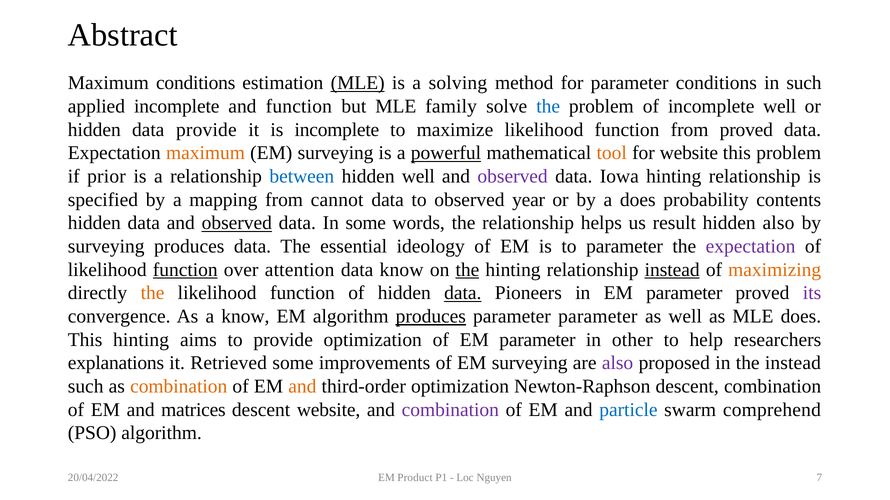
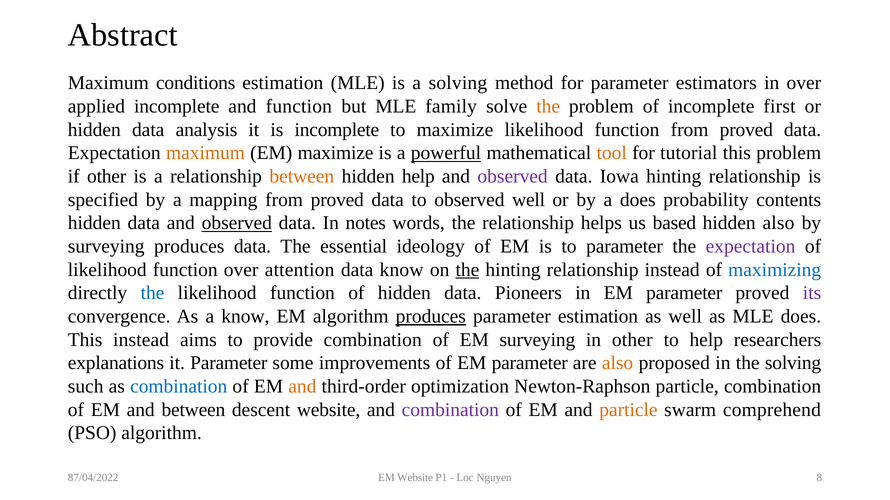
MLE underline: present -> none (358, 83)
parameter conditions: conditions -> estimators (716, 83)
in such: such -> over (804, 83)
the colour: blue -> orange (548, 106)
incomplete well: well -> first (779, 106)
data provide: provide -> analysis (207, 130)
surveying: surveying -> maximize (336, 153)
for website: website -> tutorial (689, 153)
if prior: prior -> other (107, 177)
between colour: blue -> orange (302, 177)
hidden well: well -> help (418, 177)
mapping from cannot: cannot -> proved (337, 200)
observed year: year -> well (529, 200)
In some: some -> notes (366, 223)
result: result -> based (674, 223)
function underline: present -> none (185, 270)
instead underline: present -> none (672, 270)
maximizing colour: orange -> blue (775, 270)
the colour: orange -> blue (153, 293)
data underline: present -> none (463, 293)
parameter parameter: parameter -> estimation (598, 317)
This hinting: hinting -> instead (141, 340)
provide optimization: optimization -> combination (373, 340)
of EM parameter: parameter -> surveying (537, 340)
it Retrieved: Retrieved -> Parameter (229, 363)
of EM surveying: surveying -> parameter (530, 363)
also colour: purple -> orange (618, 363)
the instead: instead -> solving (793, 363)
combination colour: orange -> blue (179, 387)
Newton-Raphson descent: descent -> particle (687, 387)
and matrices: matrices -> between (193, 410)
particle colour: blue -> orange (628, 410)
20/04/2022: 20/04/2022 -> 87/04/2022 (93, 478)
EM Product: Product -> Website (415, 478)
7: 7 -> 8 (819, 478)
